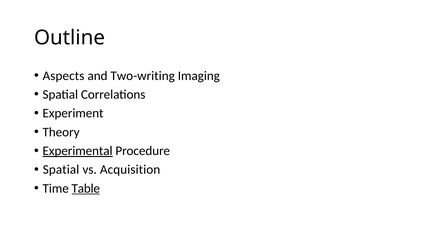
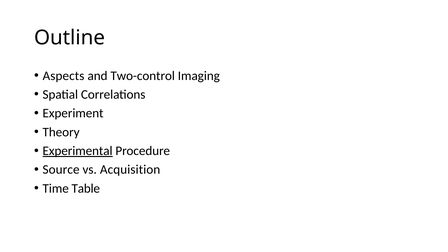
Two-writing: Two-writing -> Two-control (143, 76)
Spatial: Spatial -> Source (61, 170)
Table underline: present -> none (86, 188)
